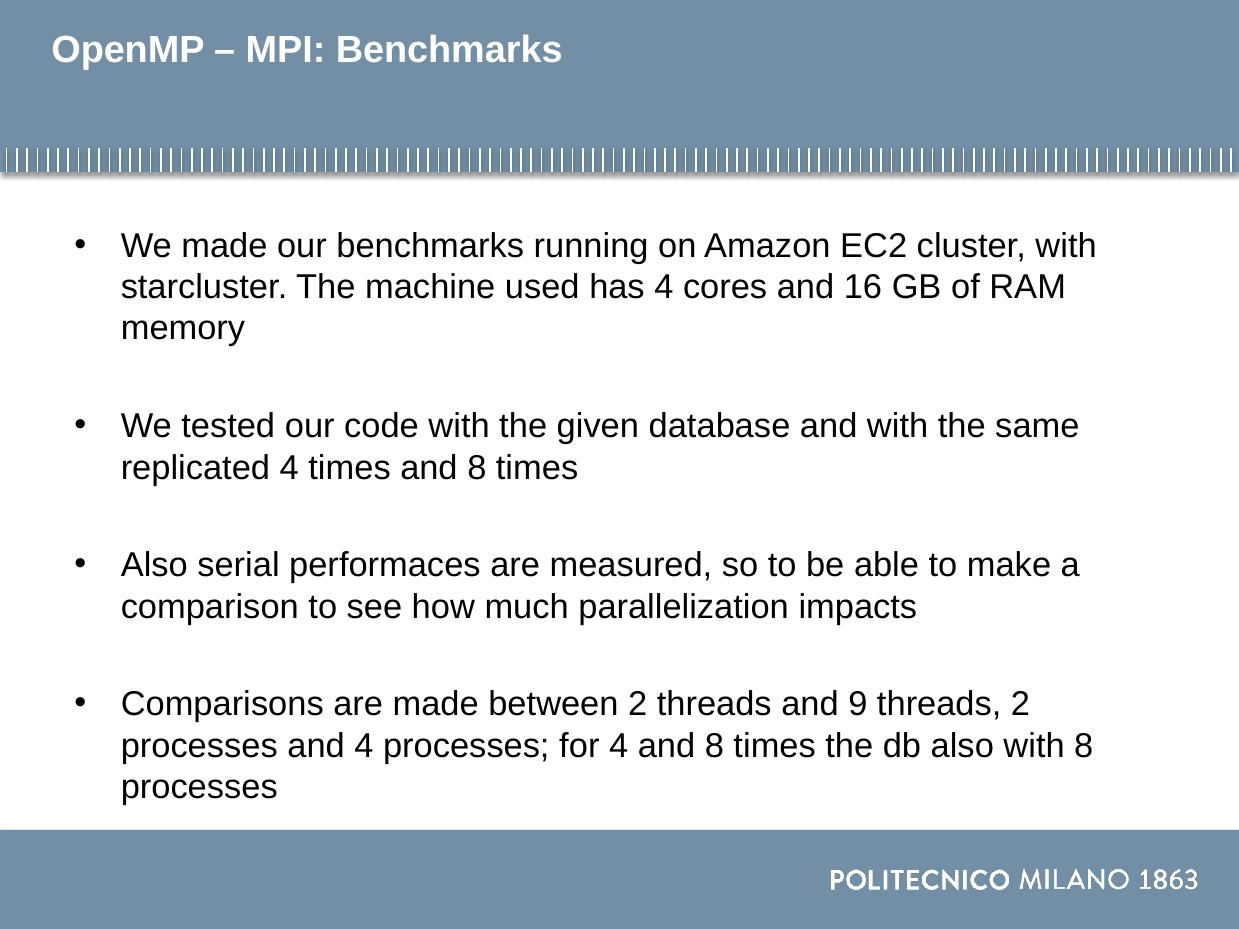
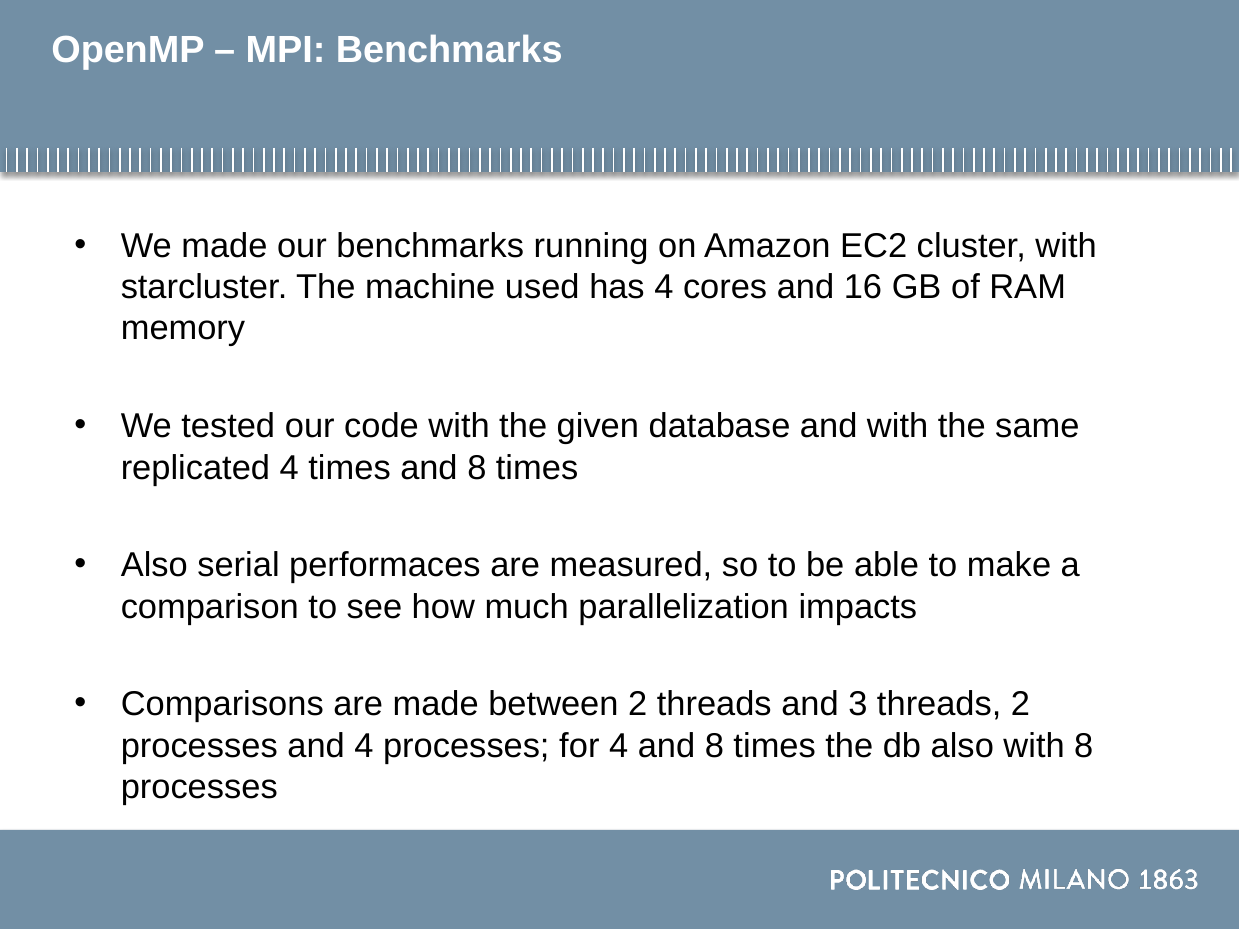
9: 9 -> 3 (858, 705)
